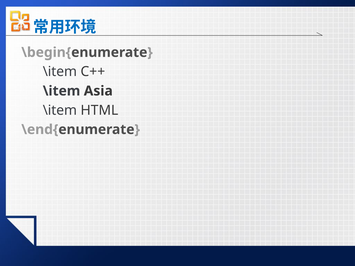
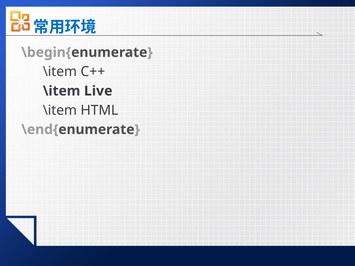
Asia: Asia -> Live (98, 91)
